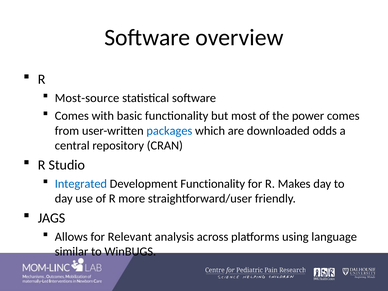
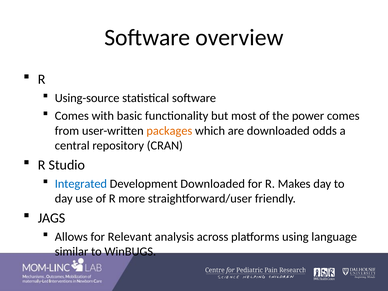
Most-source: Most-source -> Using-source (87, 98)
packages colour: blue -> orange (169, 131)
Development Functionality: Functionality -> Downloaded (213, 184)
